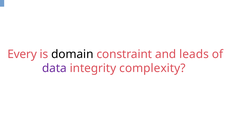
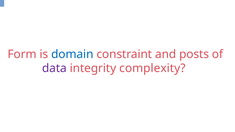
Every: Every -> Form (22, 54)
domain colour: black -> blue (72, 54)
leads: leads -> posts (194, 54)
